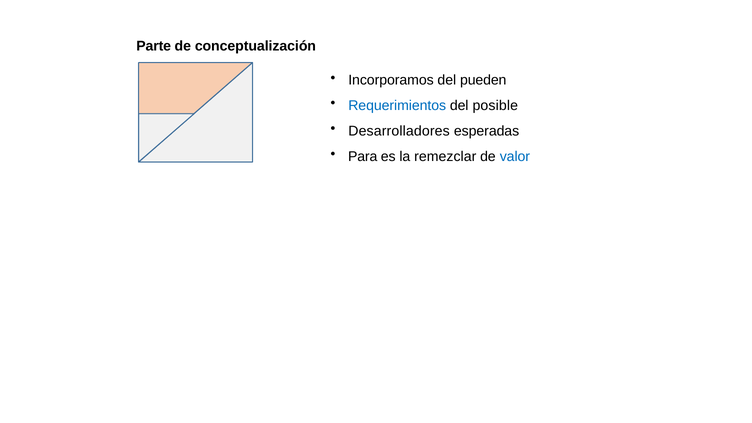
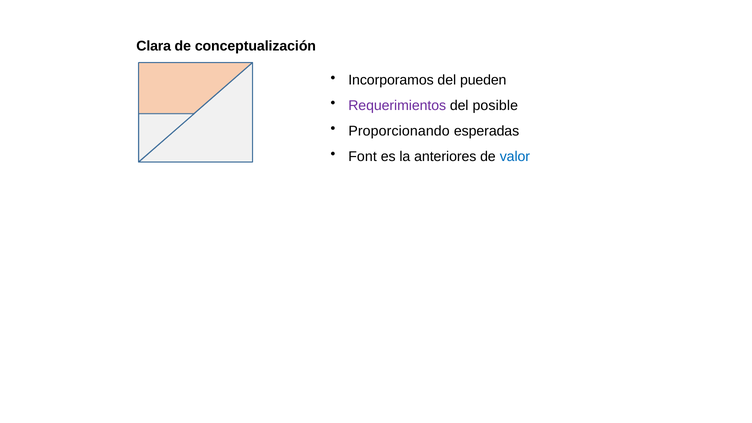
Parte: Parte -> Clara (154, 46)
Requerimientos colour: blue -> purple (397, 106)
Desarrolladores: Desarrolladores -> Proporcionando (399, 131)
Para: Para -> Font (363, 156)
remezclar: remezclar -> anteriores (445, 156)
